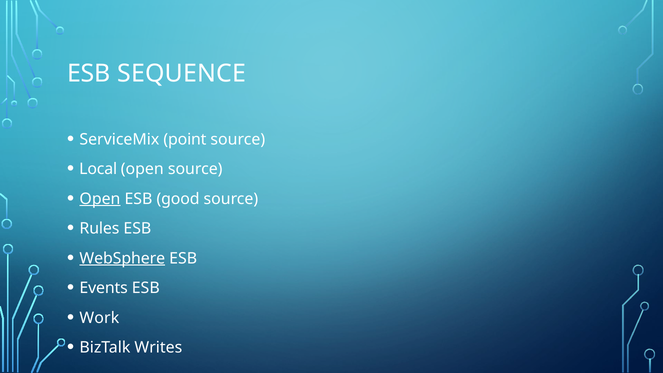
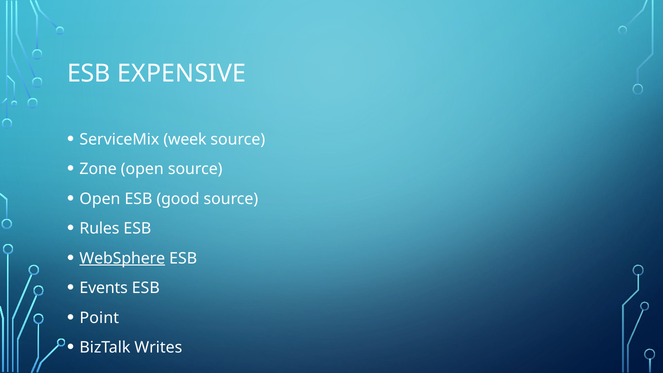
SEQUENCE: SEQUENCE -> EXPENSIVE (182, 74)
point: point -> week (185, 139)
Local: Local -> Zone (98, 169)
Open underline: present -> none (100, 199)
Work: Work -> Point (99, 318)
